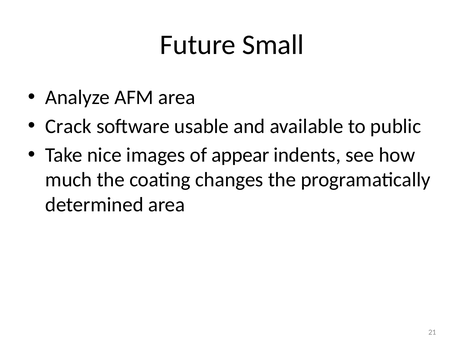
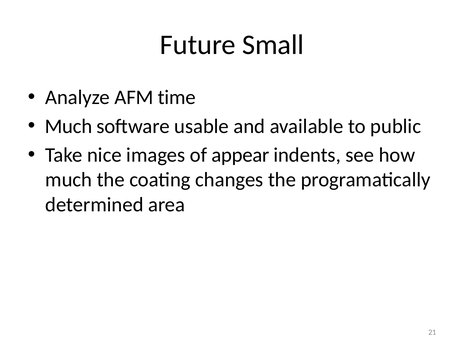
AFM area: area -> time (177, 97)
Crack: Crack -> Much (69, 126)
